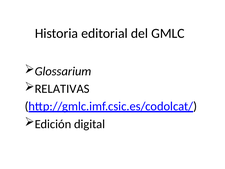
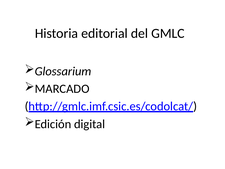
RELATIVAS: RELATIVAS -> MARCADO (62, 89)
